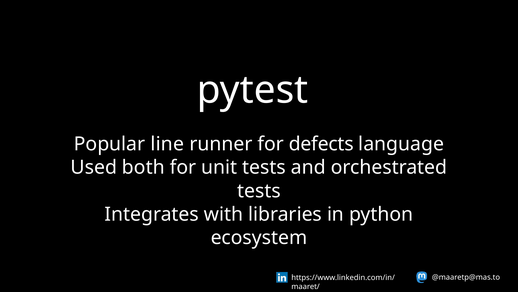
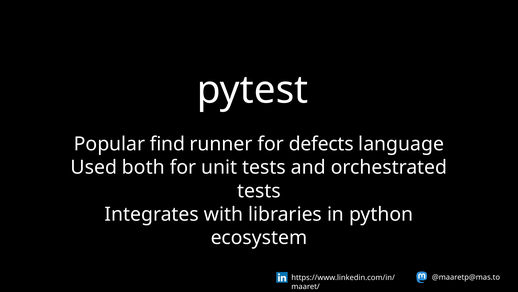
line: line -> find (167, 144)
